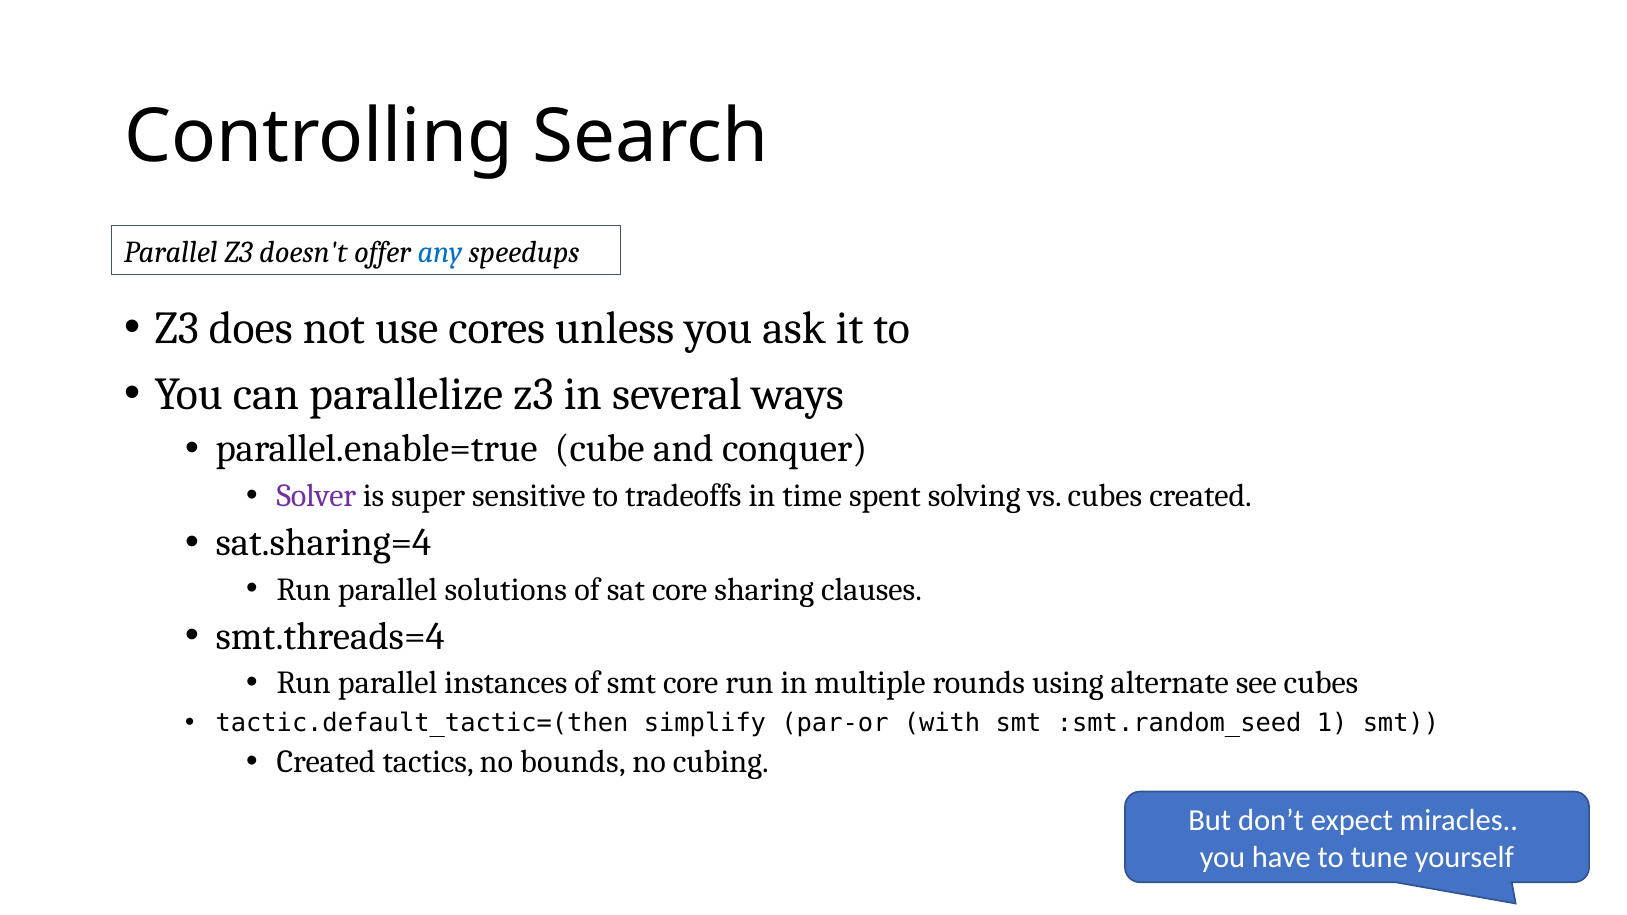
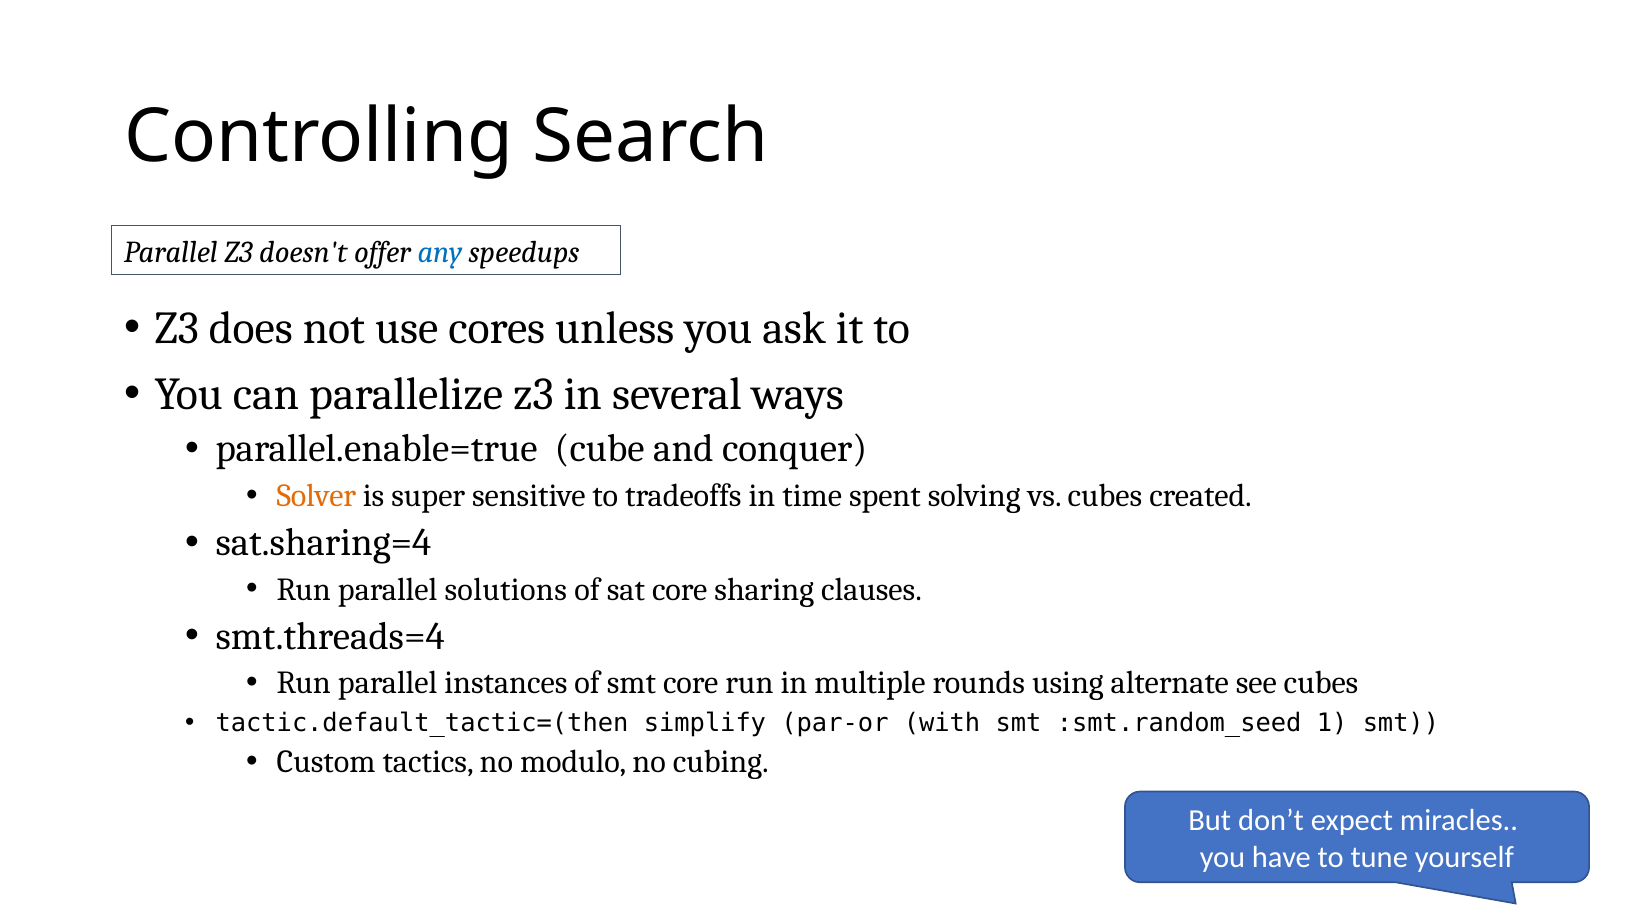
Solver colour: purple -> orange (316, 496)
Created: Created -> Custom (326, 762)
bounds: bounds -> modulo (573, 762)
